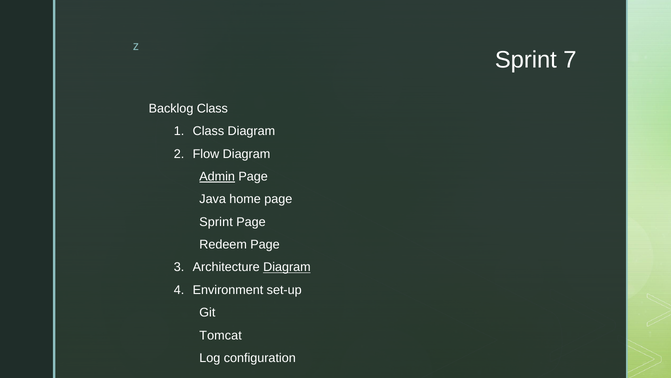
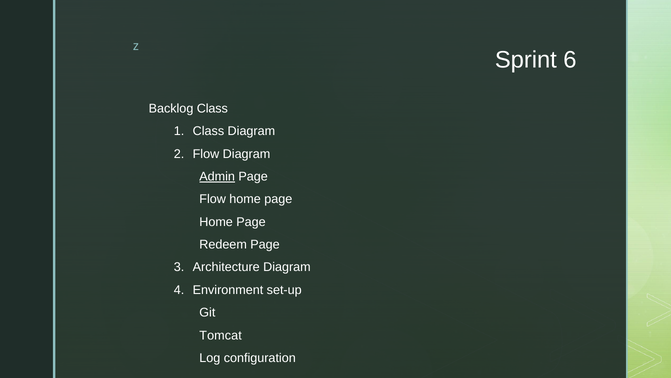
7: 7 -> 6 (570, 60)
Java: Java -> Flow (213, 199)
Sprint: Sprint -> Home (216, 222)
Diagram underline: present -> none (287, 267)
